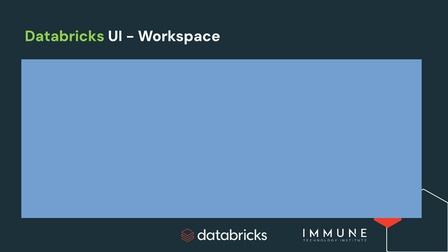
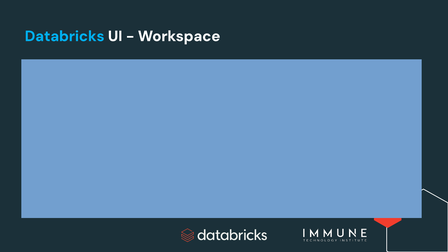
Databricks colour: light green -> light blue (65, 36)
